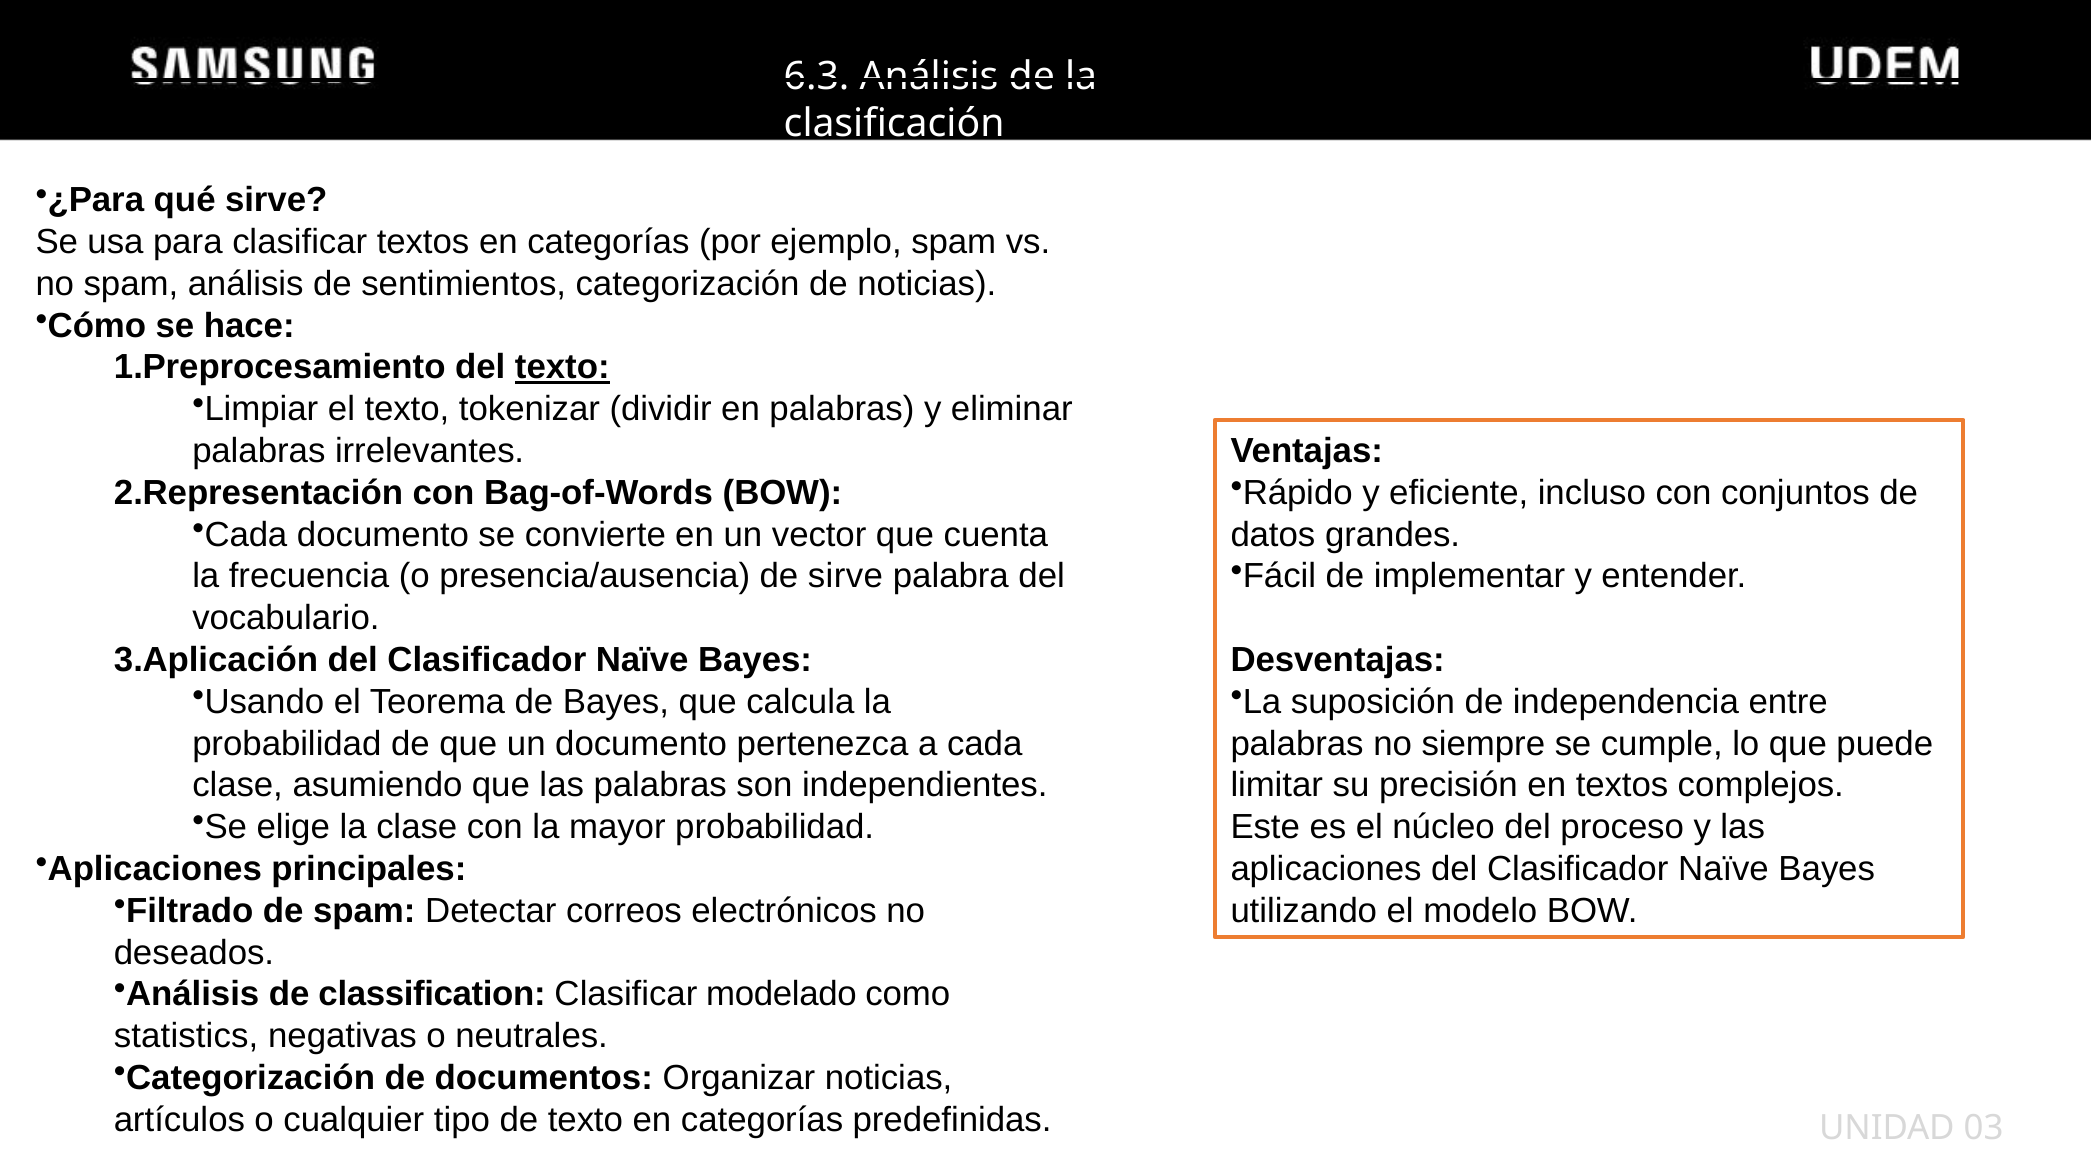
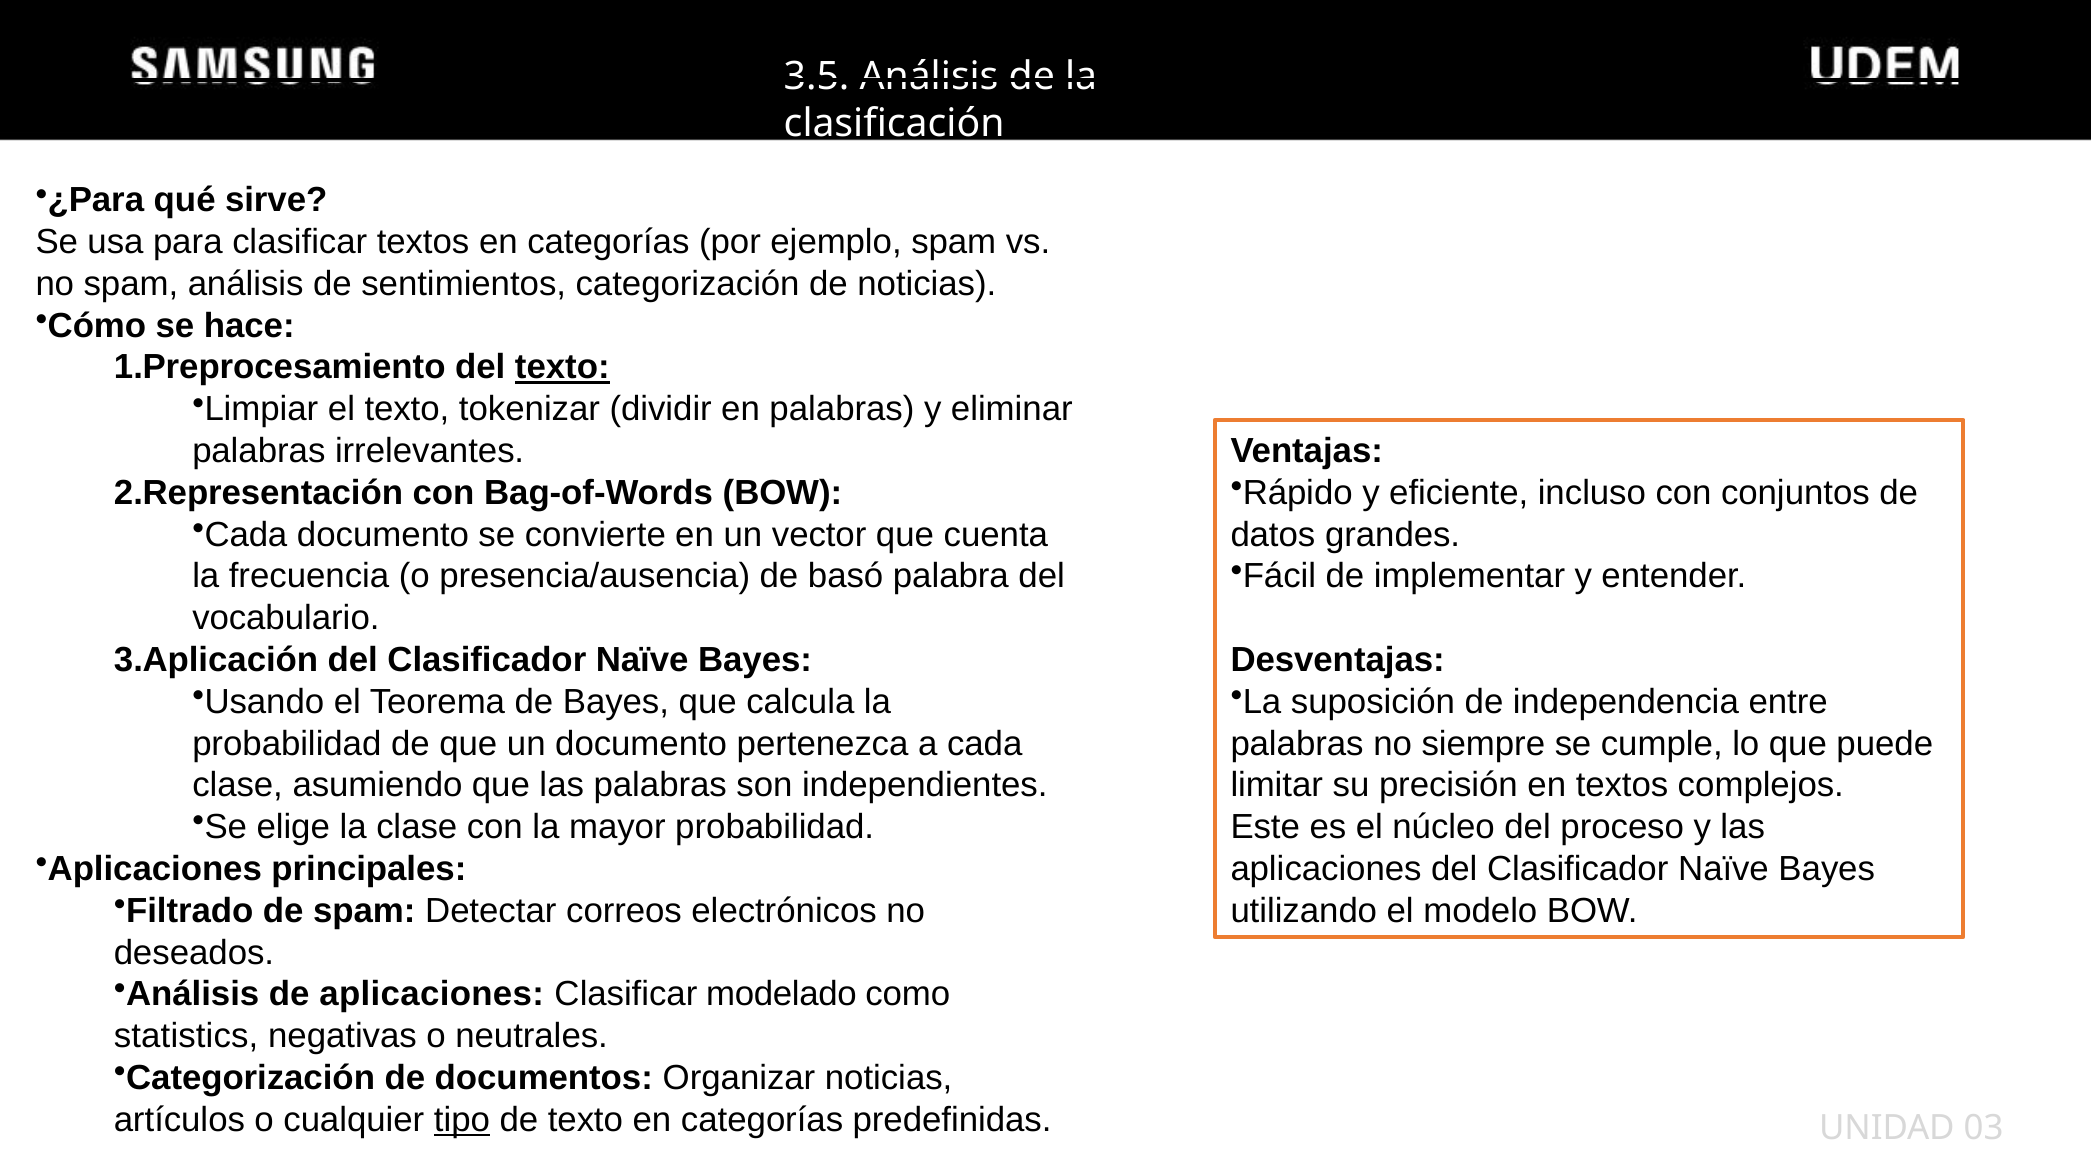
6.3: 6.3 -> 3.5 (817, 76)
de sirve: sirve -> basó (846, 577)
de classification: classification -> aplicaciones (432, 995)
tipo underline: none -> present (462, 1120)
